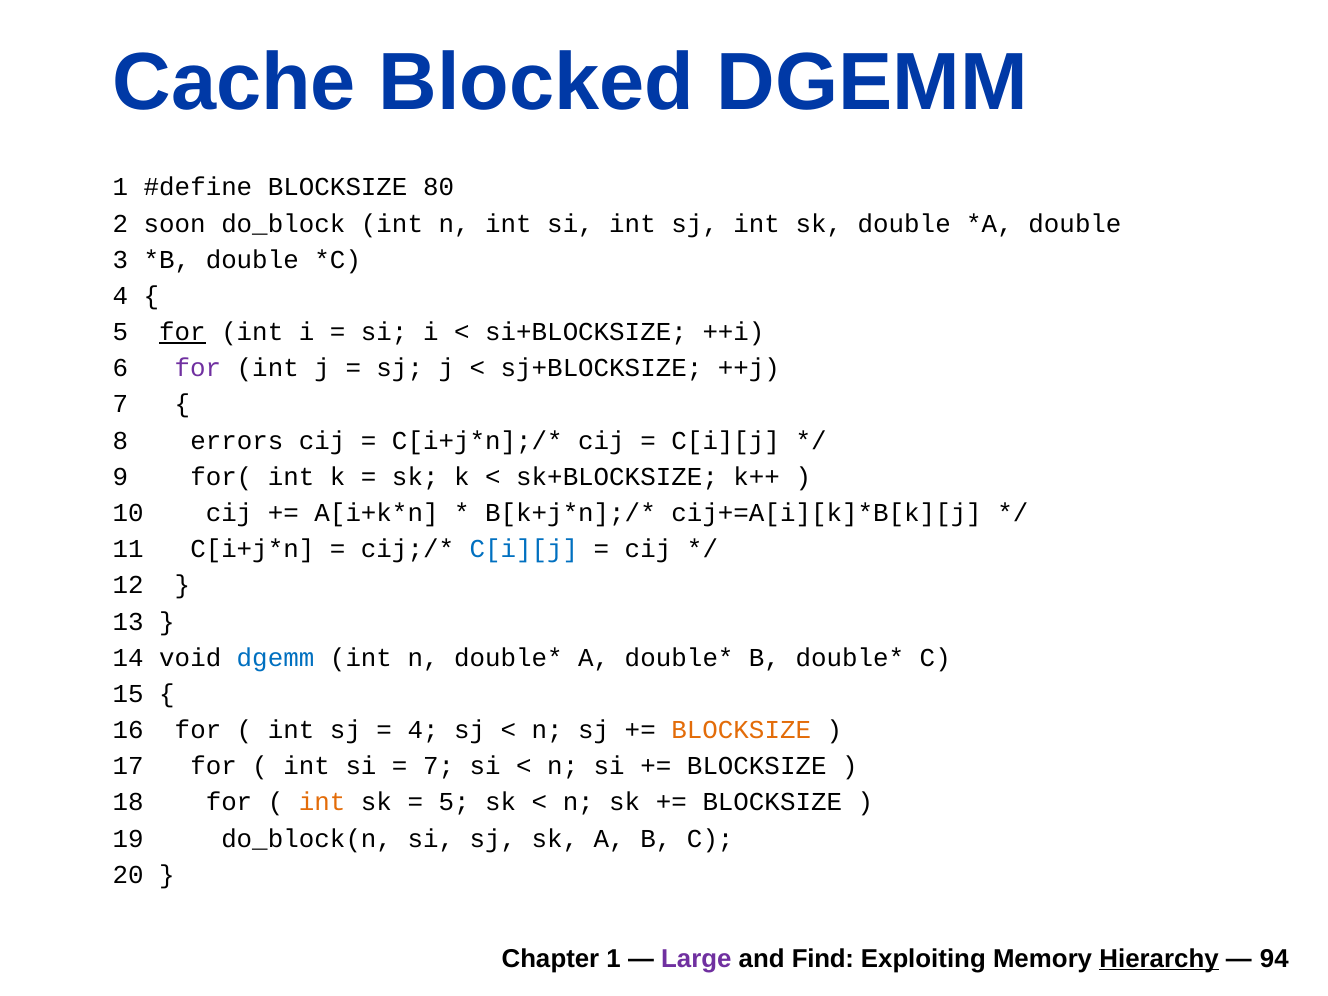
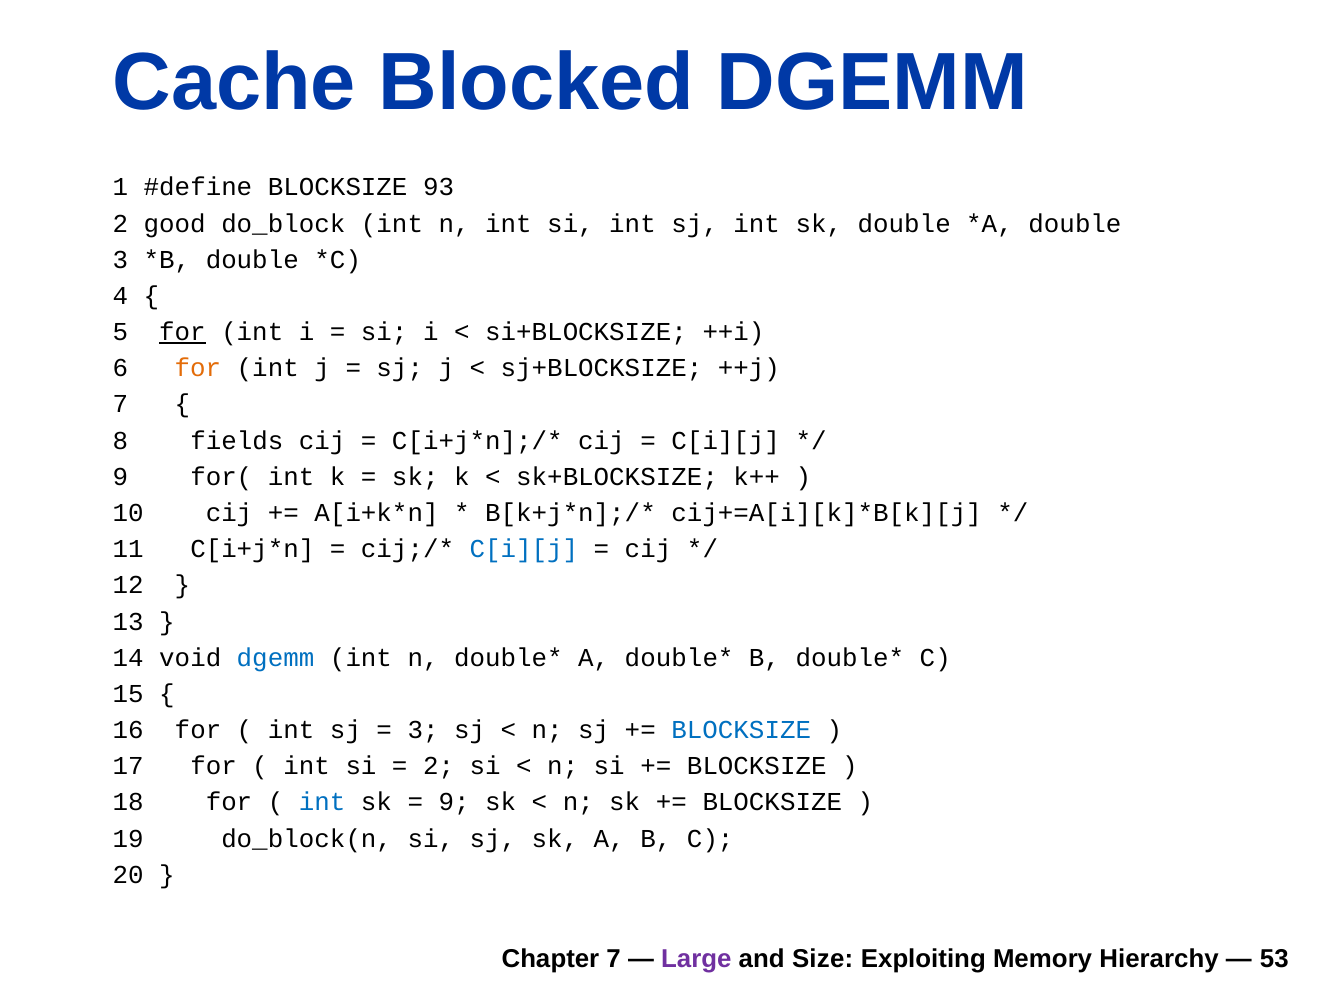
80: 80 -> 93 (439, 187)
soon: soon -> good (175, 224)
for colour: purple -> orange (198, 368)
errors: errors -> fields (237, 441)
4: 4 -> 3 (423, 730)
BLOCKSIZE colour: orange -> blue (741, 730)
7: 7 -> 2 (439, 766)
int colour: orange -> blue (322, 802)
5: 5 -> 9 (454, 802)
Chapter 1: 1 -> 7 (614, 959)
Find: Find -> Size (823, 959)
Hierarchy underline: present -> none (1159, 959)
94: 94 -> 53 (1274, 959)
